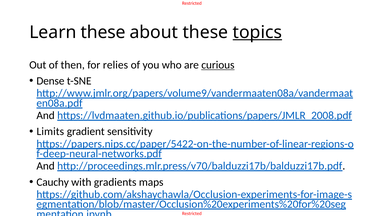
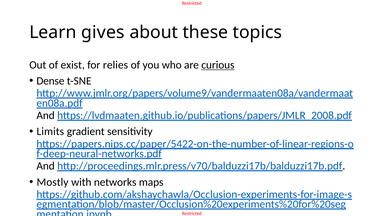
Learn these: these -> gives (103, 32)
topics underline: present -> none (257, 32)
then: then -> exist (73, 65)
Cauchy: Cauchy -> Mostly (53, 182)
gradients: gradients -> networks (115, 182)
